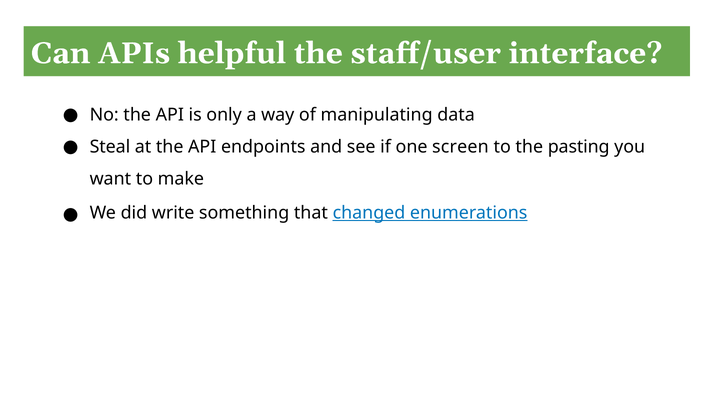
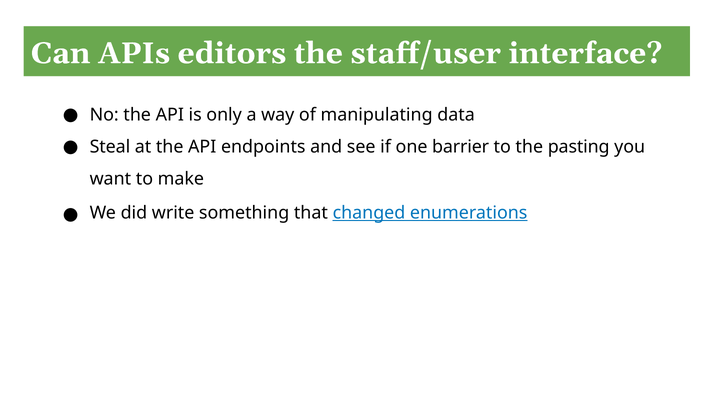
helpful: helpful -> editors (232, 53)
screen: screen -> barrier (461, 147)
